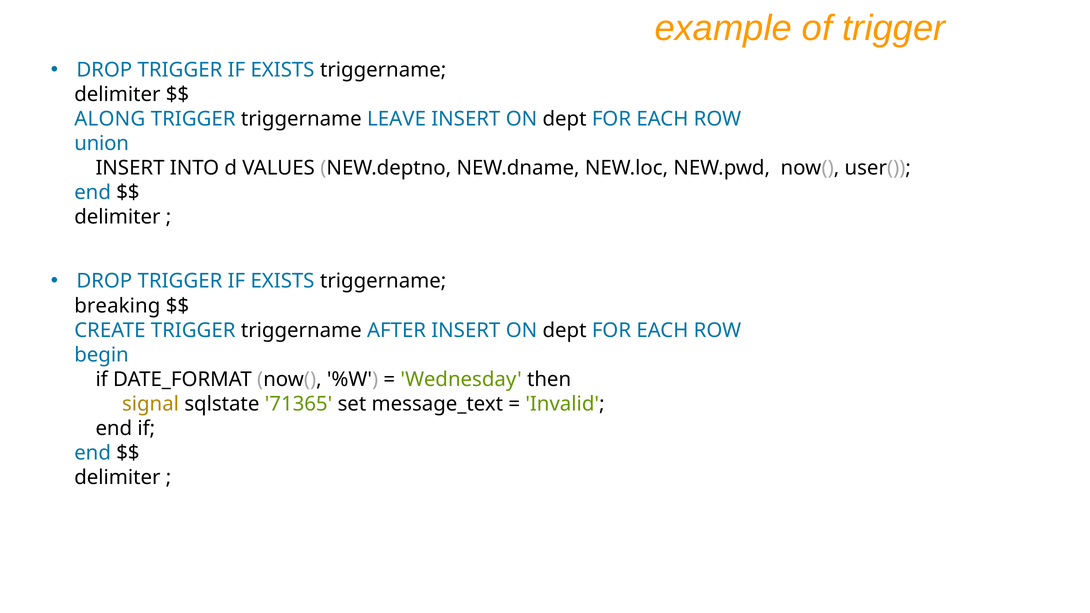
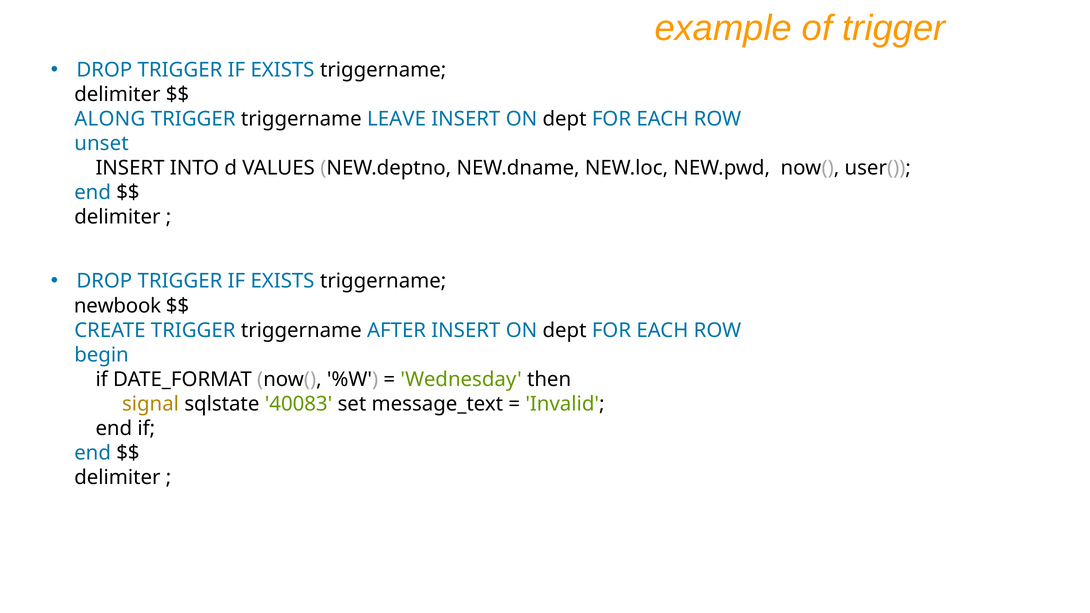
union: union -> unset (101, 144)
breaking: breaking -> newbook (117, 306)
71365: 71365 -> 40083 (299, 404)
